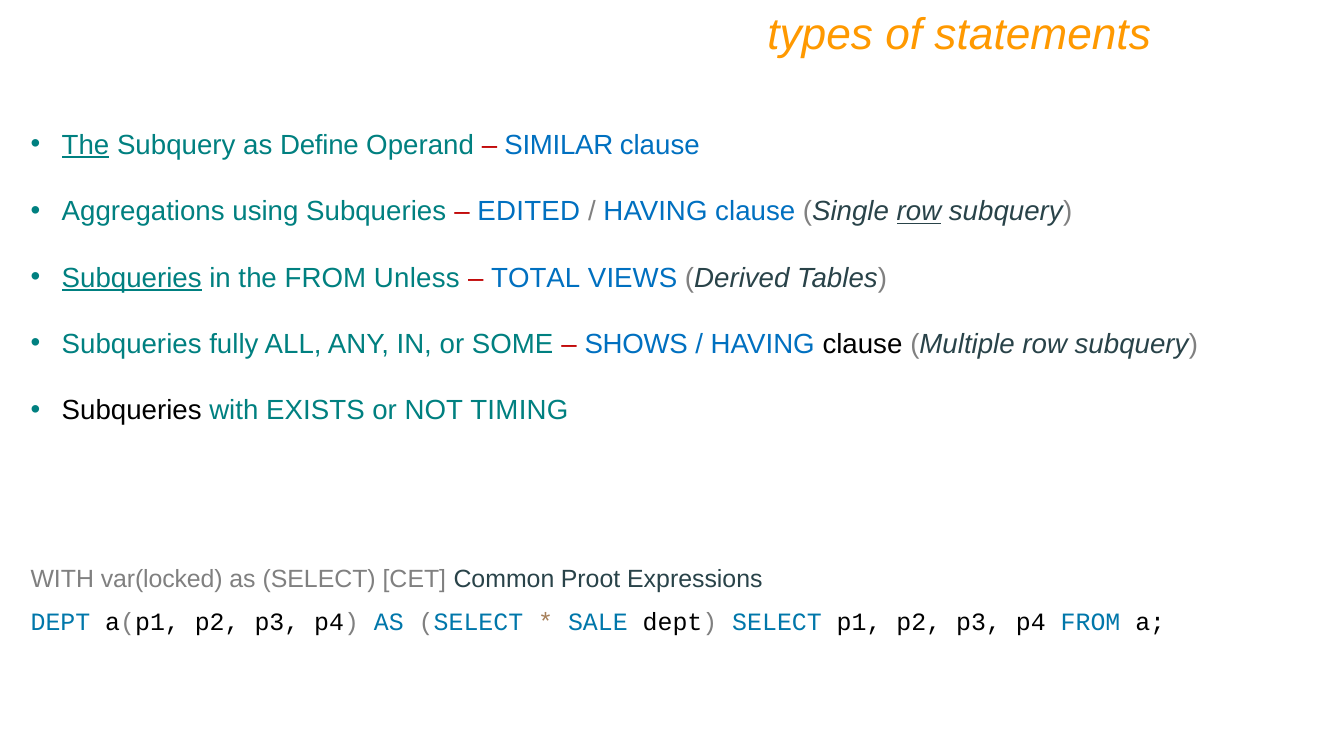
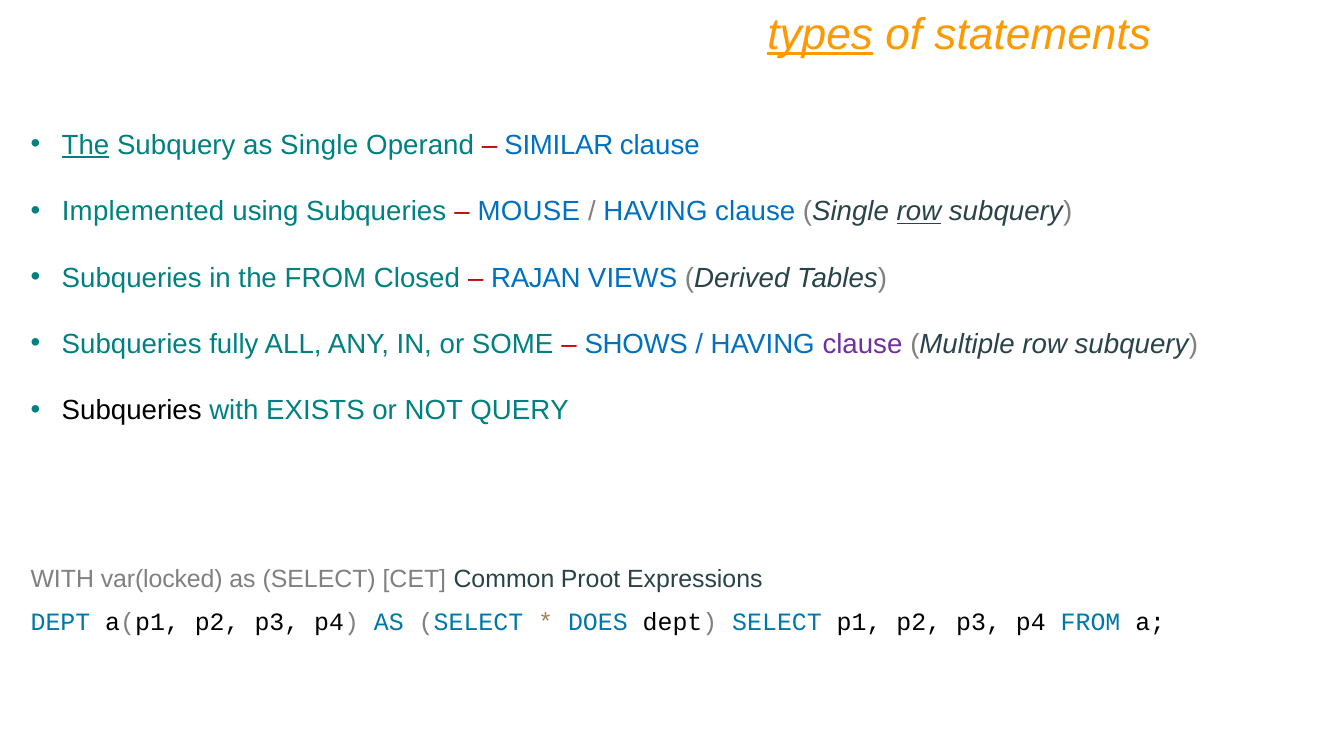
types underline: none -> present (820, 35)
as Define: Define -> Single (319, 145)
Aggregations: Aggregations -> Implemented (143, 211)
EDITED: EDITED -> MOUSE (529, 211)
Subqueries underline: present -> none (132, 278)
Unless: Unless -> Closed (417, 278)
TOTAL: TOTAL -> RAJAN (536, 278)
clause colour: black -> purple (862, 344)
TIMING: TIMING -> QUERY (520, 411)
SALE: SALE -> DOES (598, 622)
